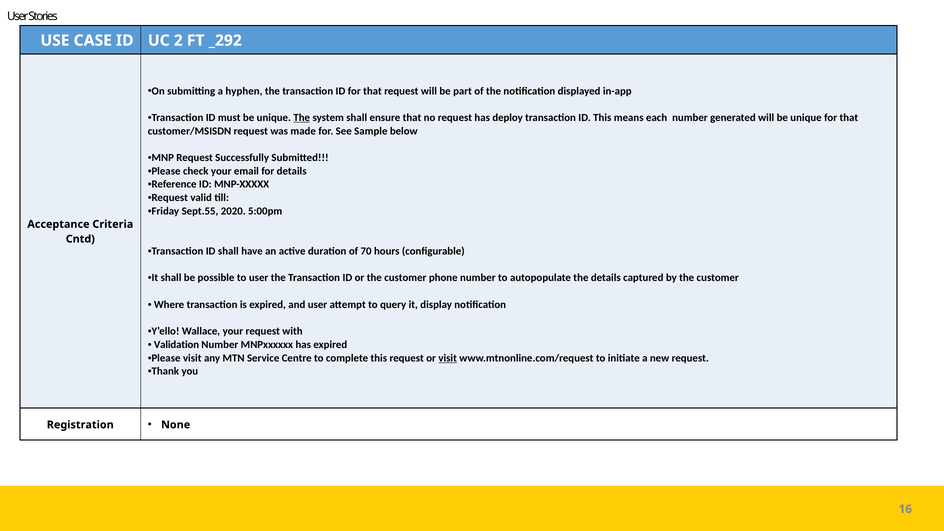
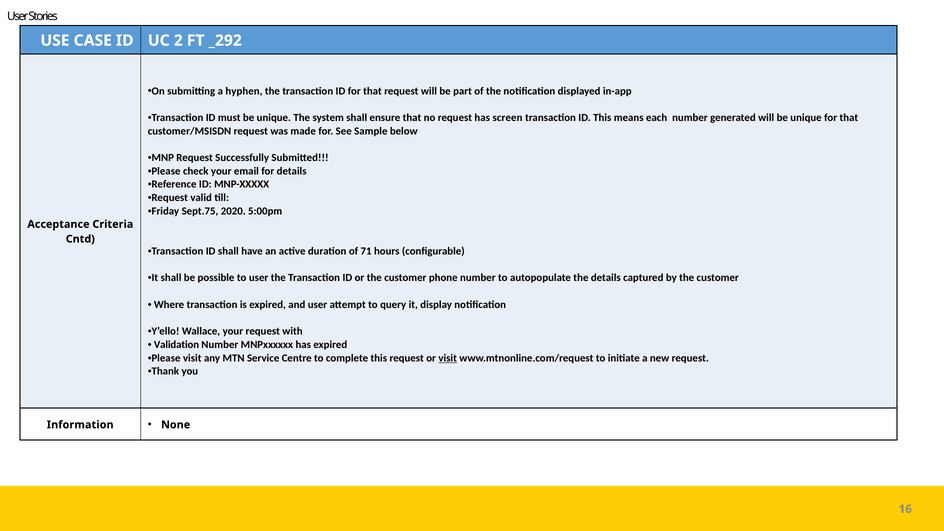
The underline: present -> none (302, 118)
deploy: deploy -> screen (508, 118)
Sept.55: Sept.55 -> Sept.75 (200, 211)
70: 70 -> 71 (366, 251)
Registration: Registration -> Information (80, 425)
